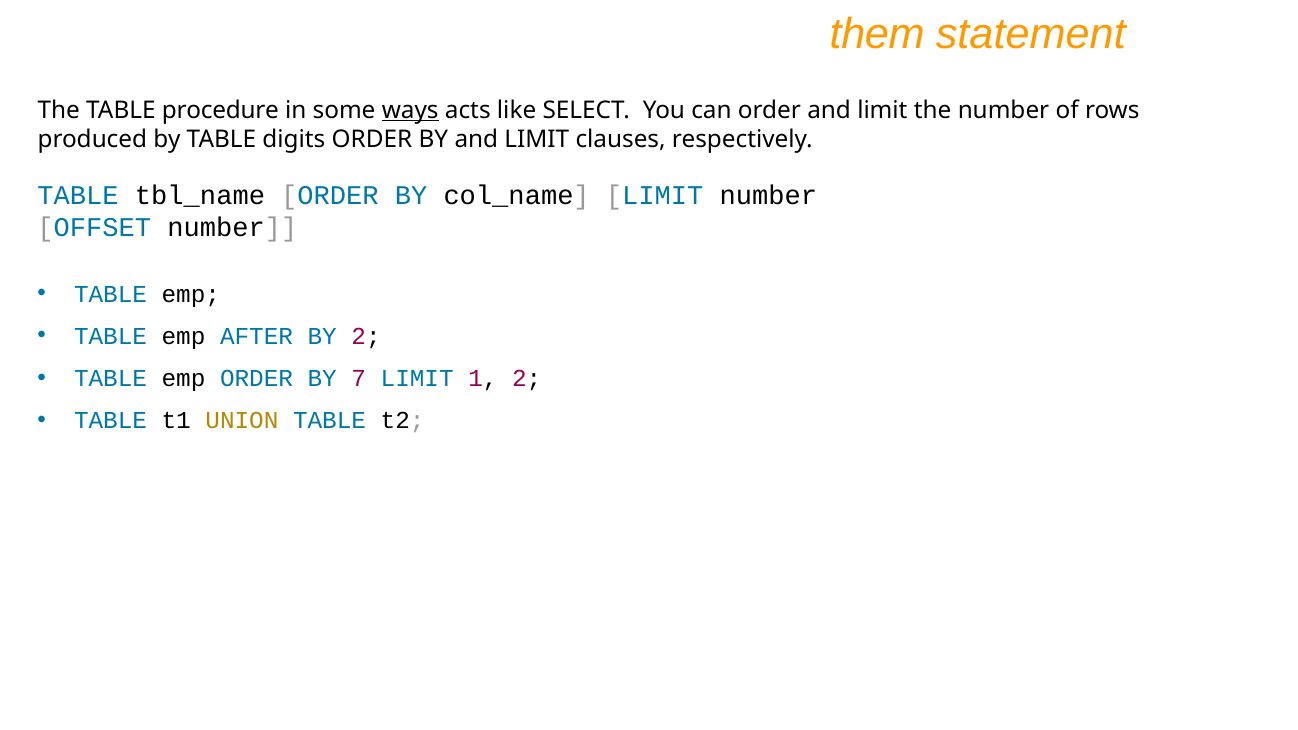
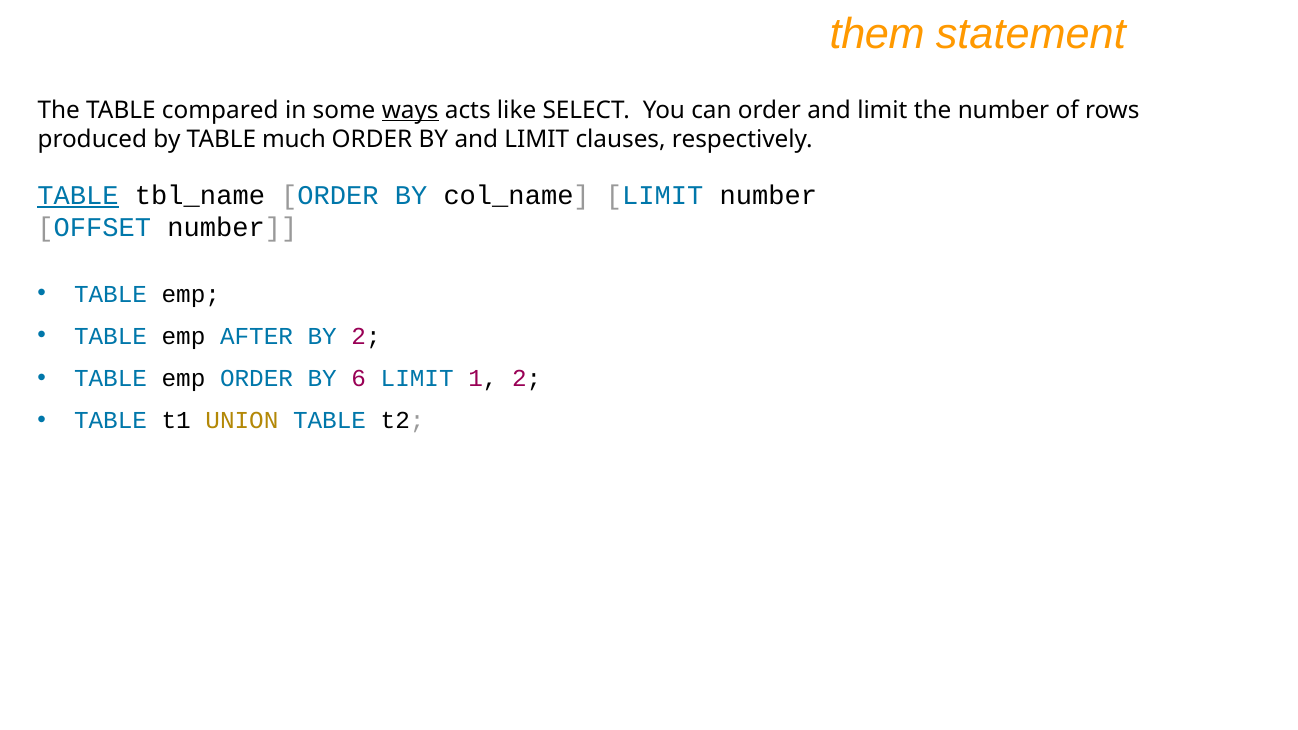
procedure: procedure -> compared (220, 110)
digits: digits -> much (294, 139)
TABLE underline: none -> present (78, 195)
7: 7 -> 6 (359, 378)
